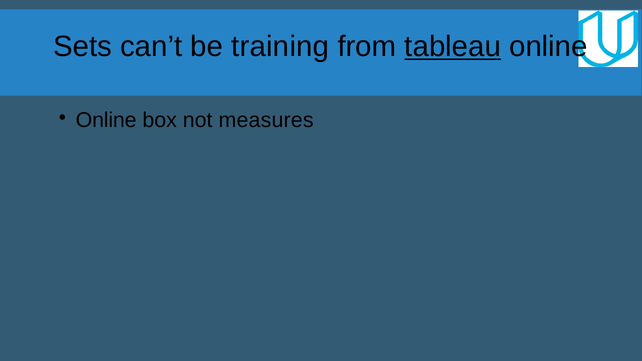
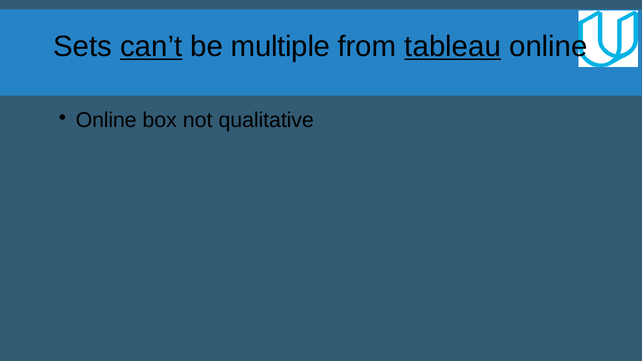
can’t underline: none -> present (151, 47)
training: training -> multiple (280, 47)
measures: measures -> qualitative (266, 120)
